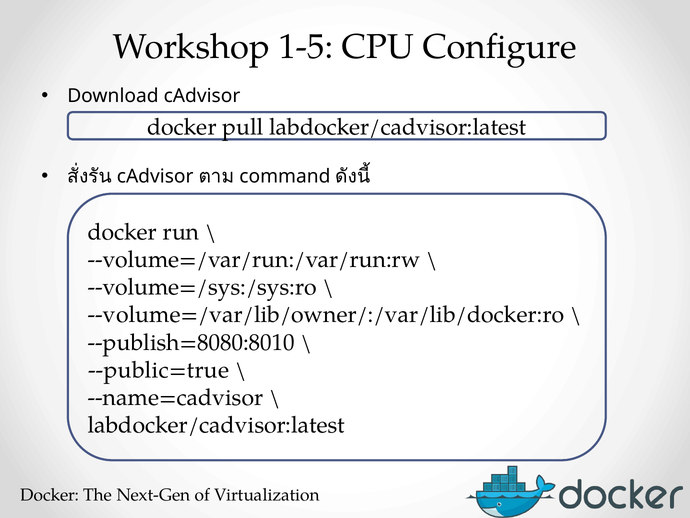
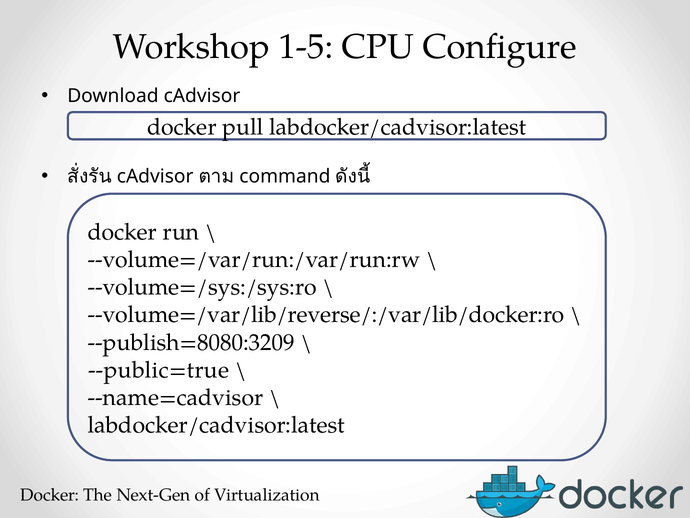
--volume=/var/lib/owner/:/var/lib/docker:ro: --volume=/var/lib/owner/:/var/lib/docker:ro -> --volume=/var/lib/reverse/:/var/lib/docker:ro (326, 314)
--publish=8080:8010: --publish=8080:8010 -> --publish=8080:3209 (191, 342)
